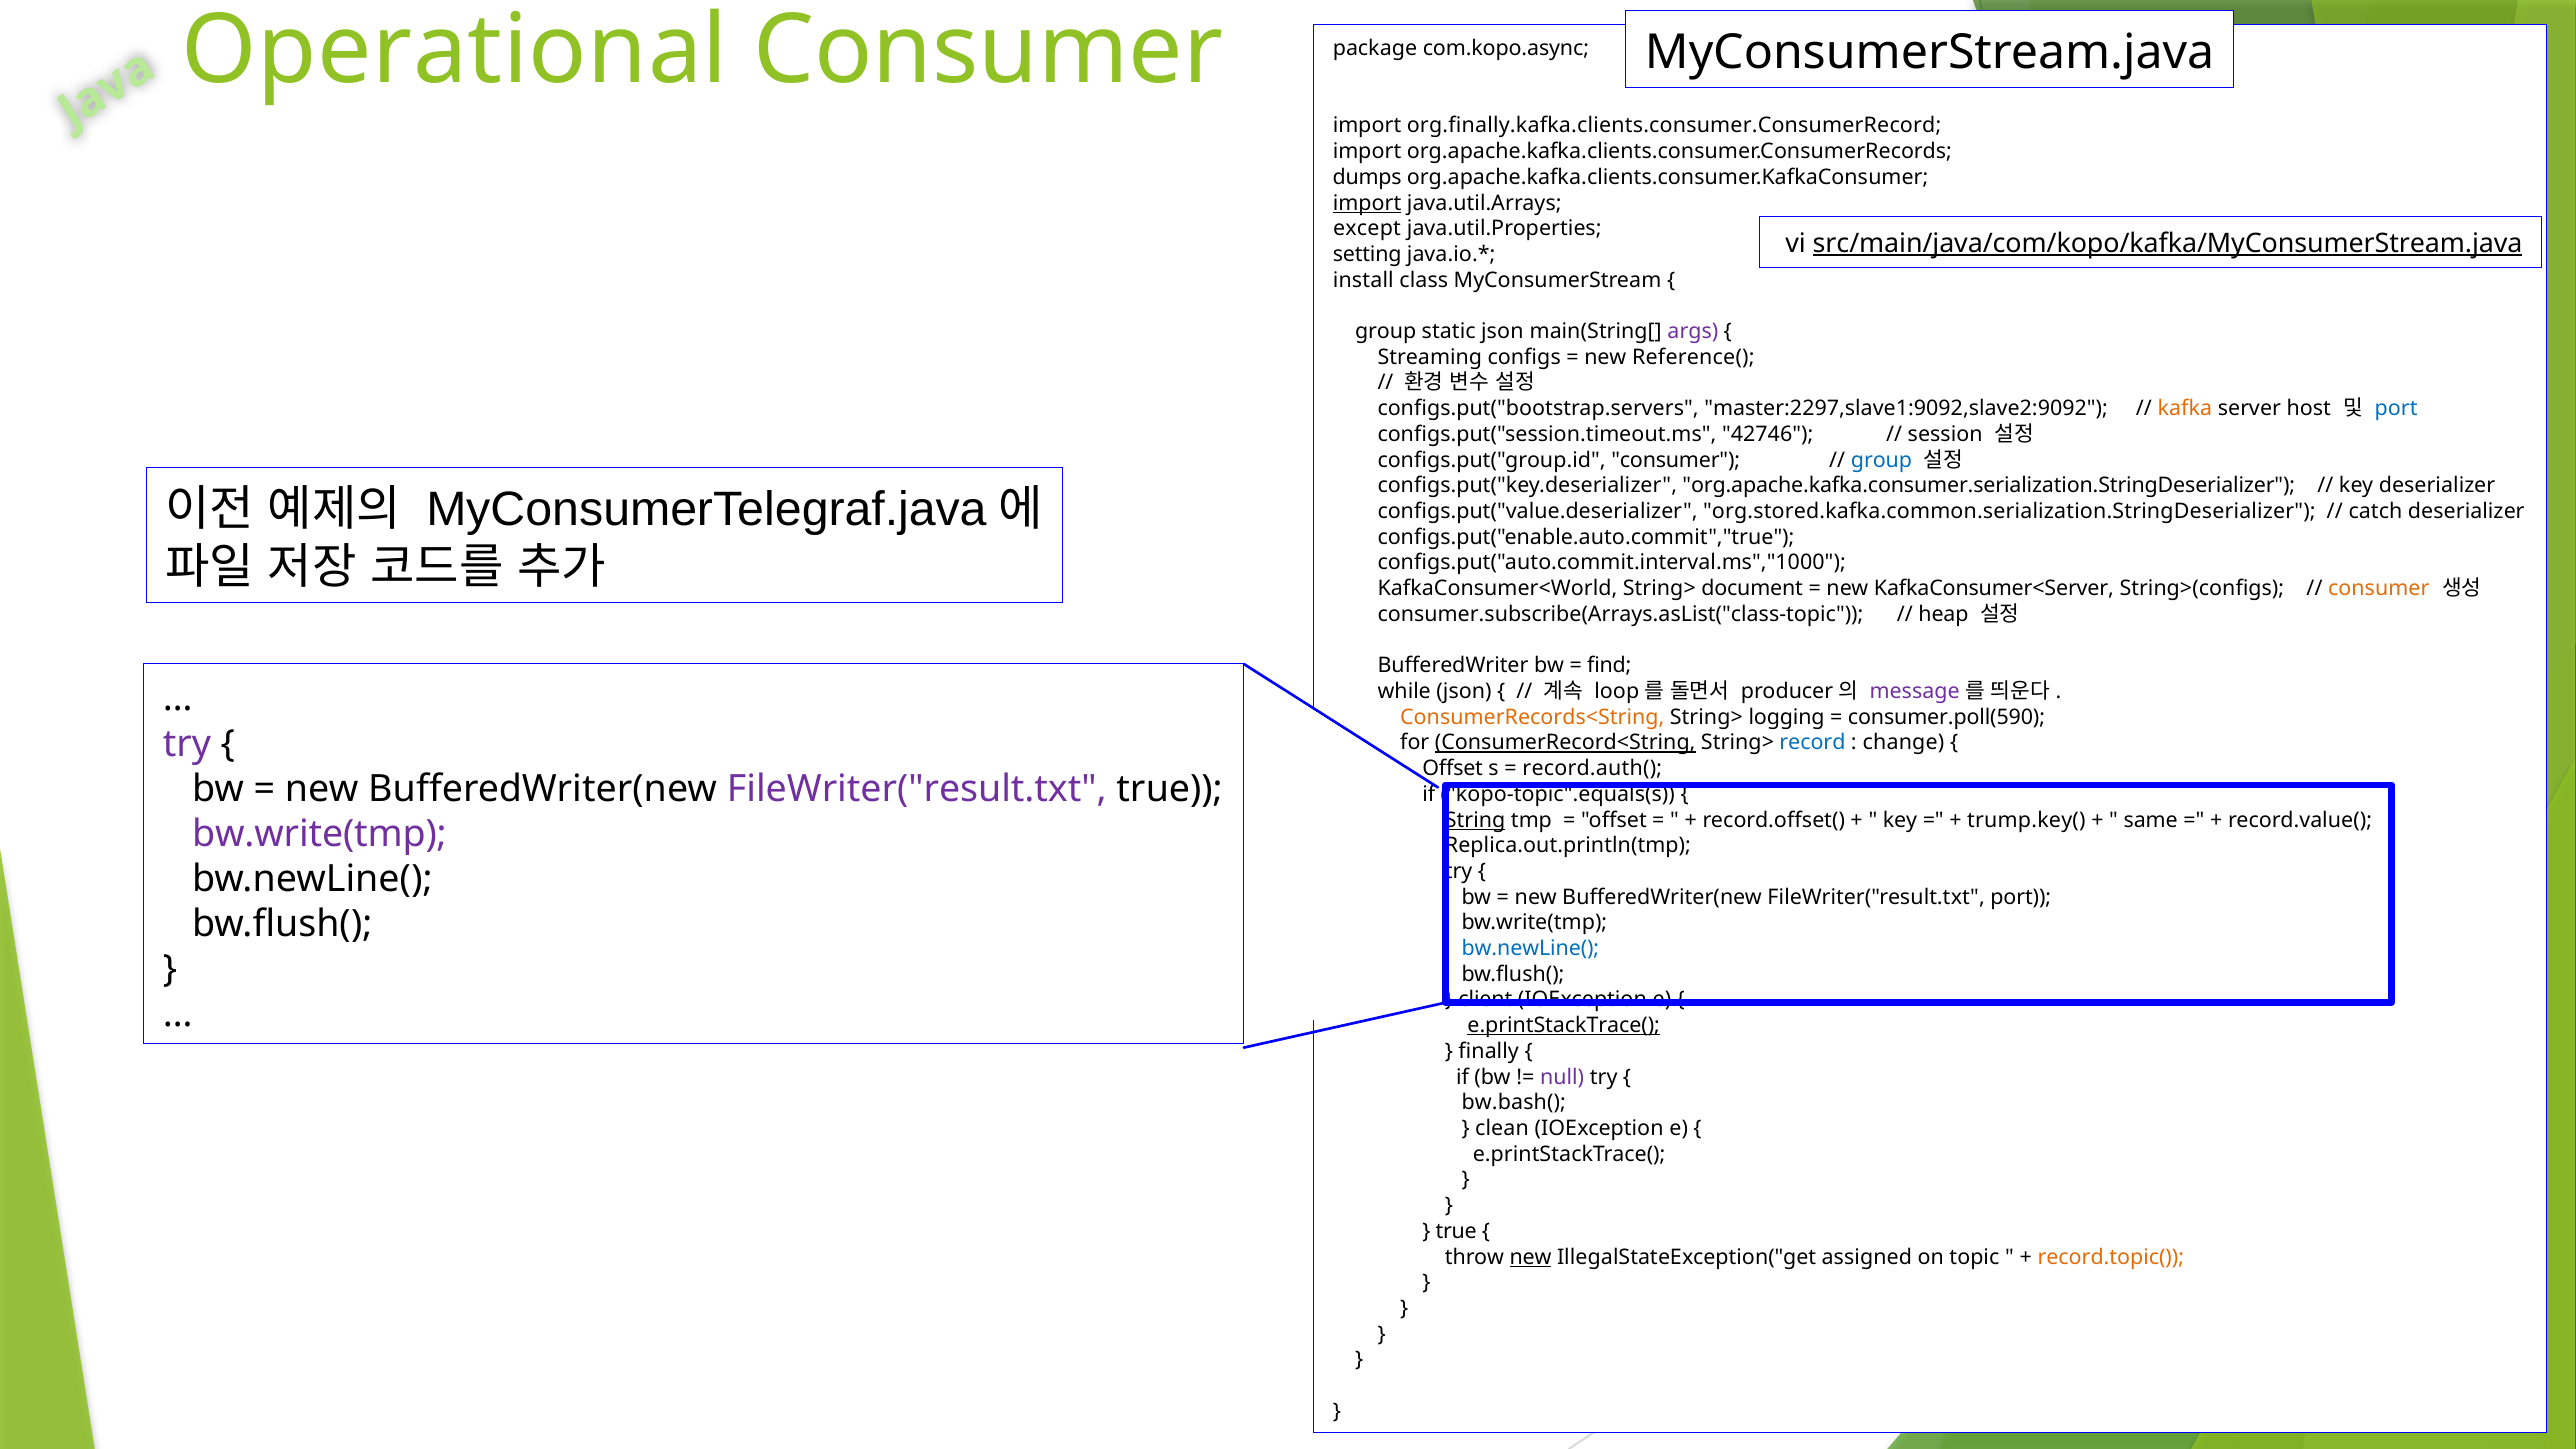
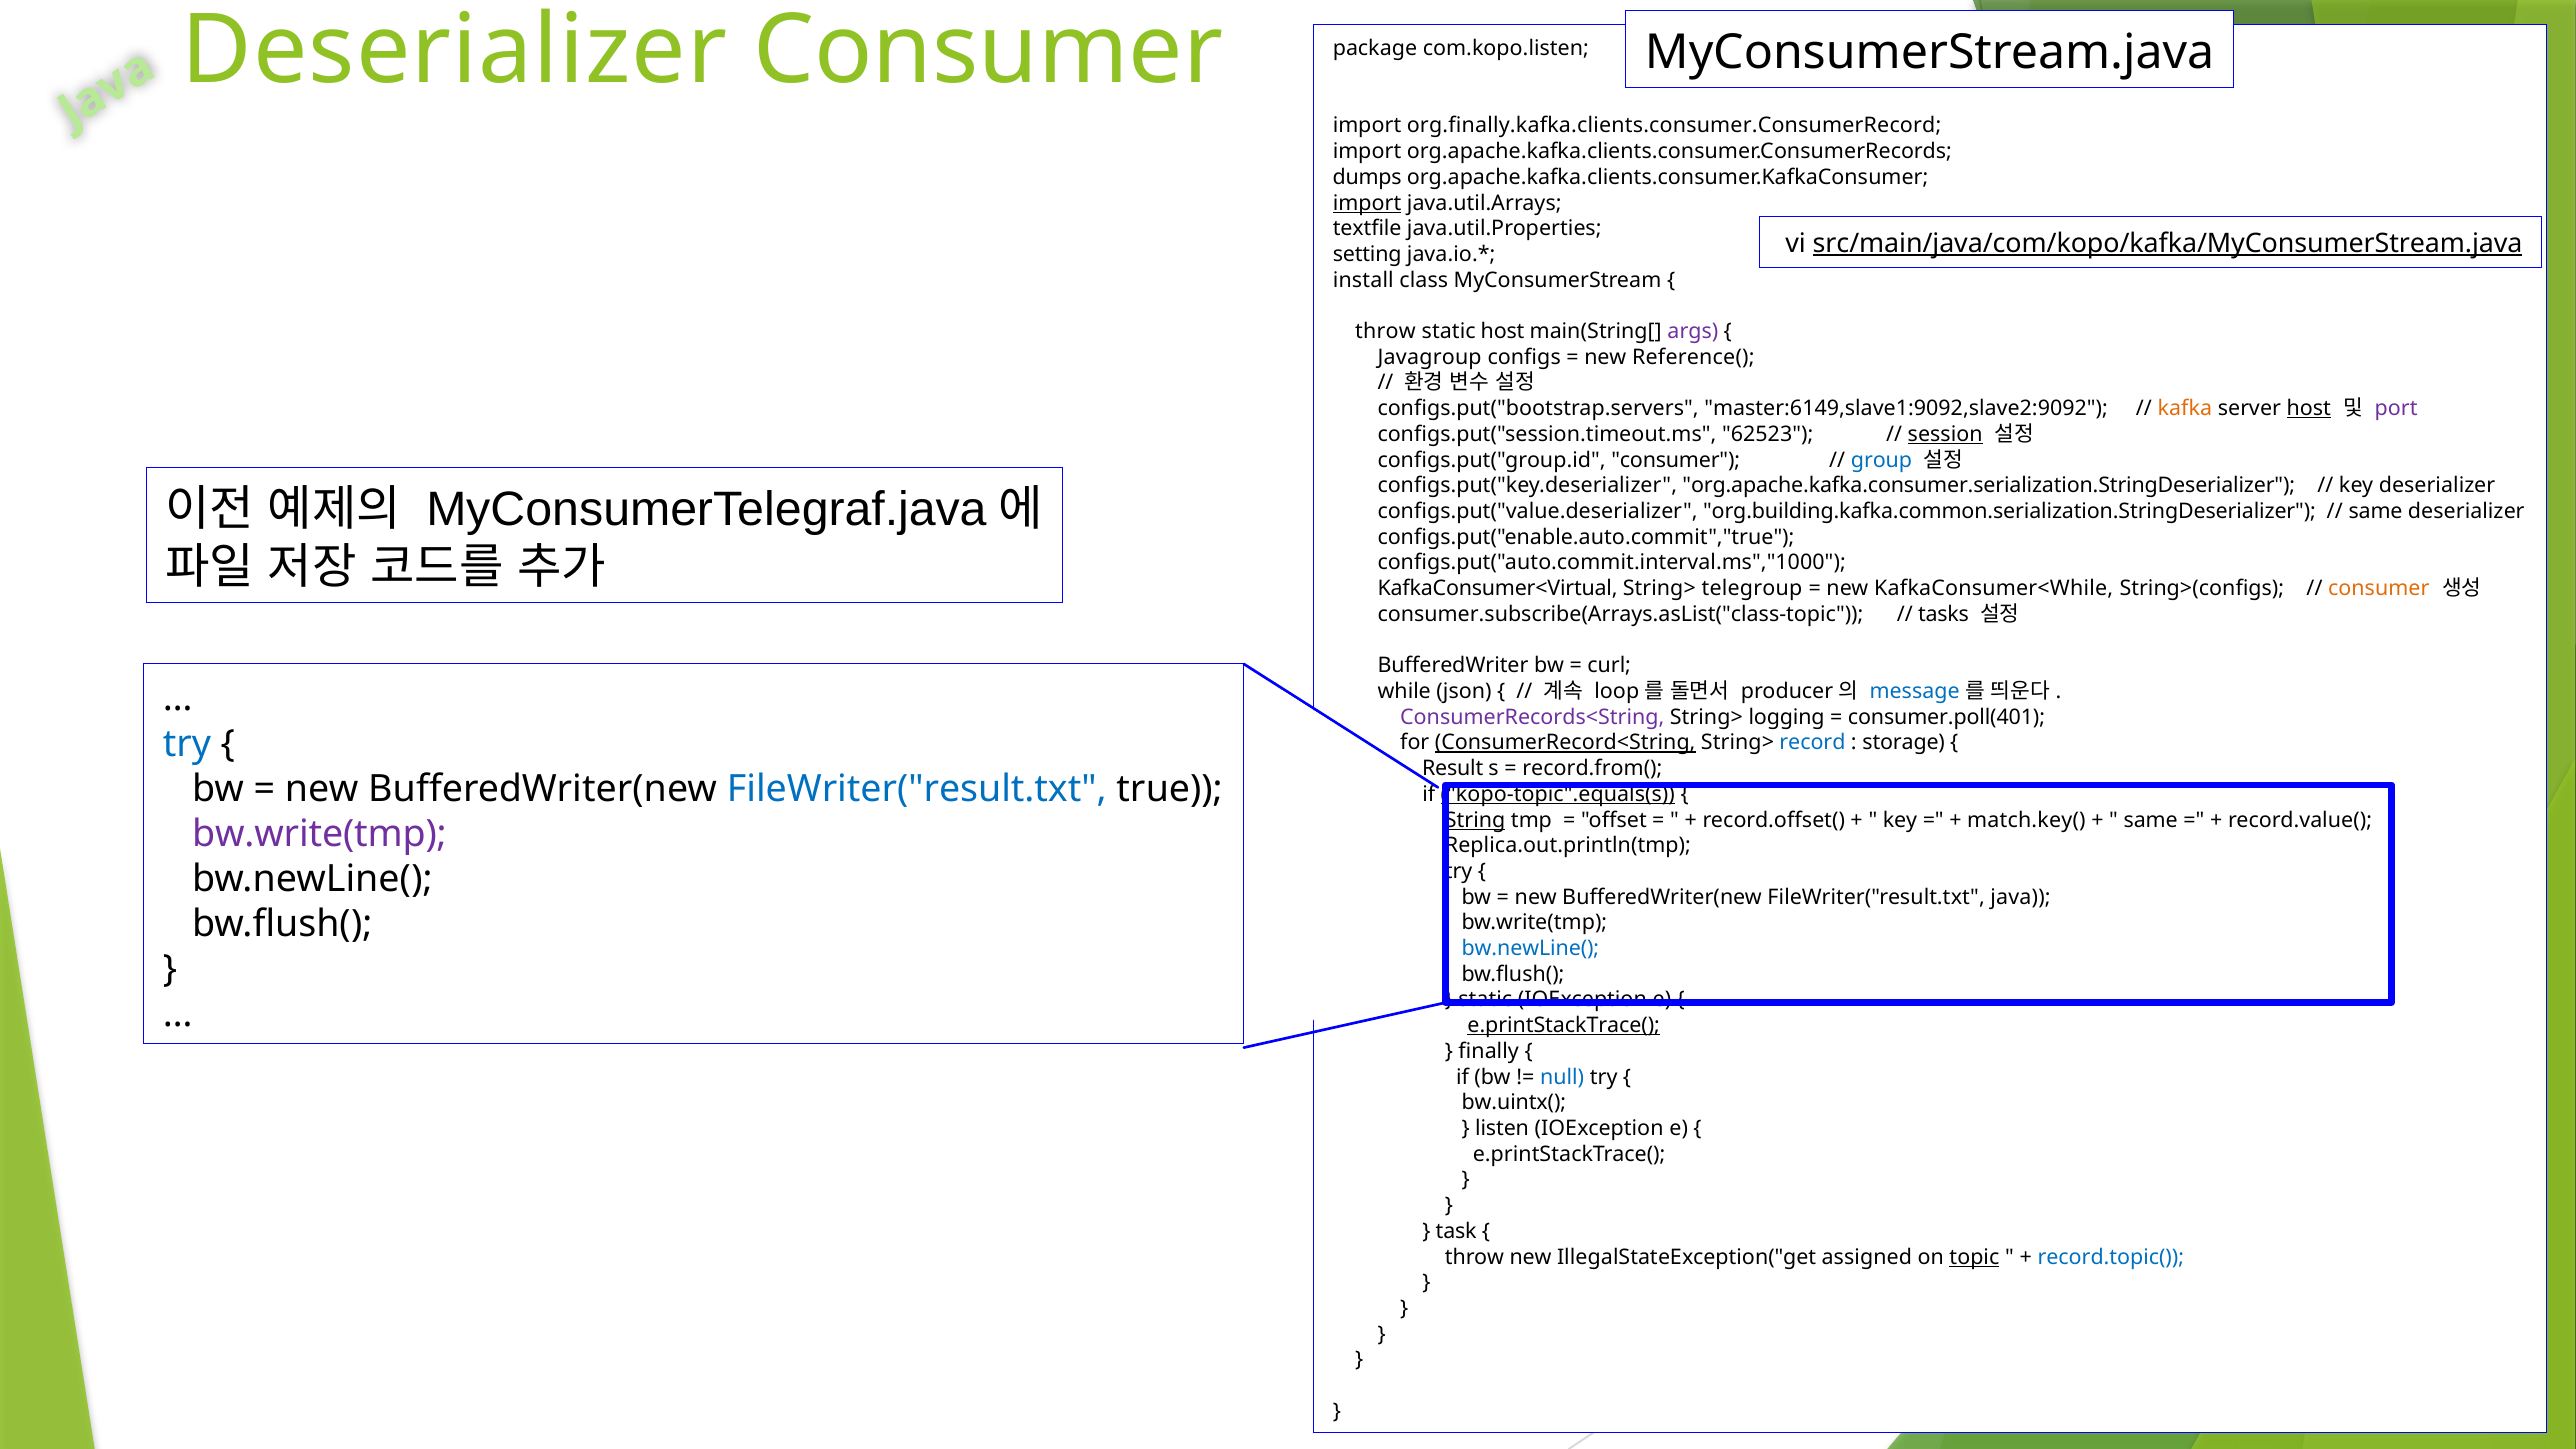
com.kopo.async: com.kopo.async -> com.kopo.listen (1506, 49)
Operational: Operational -> Deserializer (454, 50)
except: except -> textfile (1367, 229)
group: group -> throw (1385, 331)
static json: json -> host (1503, 331)
Streaming: Streaming -> Javagroup (1430, 357)
master:2297,slave1:9092,slave2:9092: master:2297,slave1:9092,slave2:9092 -> master:6149,slave1:9092,slave2:9092 (1906, 409)
host underline: none -> present (2309, 409)
port colour: blue -> purple (2396, 409)
42746: 42746 -> 62523 (1768, 434)
session underline: none -> present (1945, 434)
org.stored.kafka.common.serialization.StringDeserializer: org.stored.kafka.common.serialization.StringDeserializer -> org.building.kafka.common.serialization.StringDeserializer (2009, 511)
catch: catch -> same (2376, 511)
KafkaConsumer<World: KafkaConsumer<World -> KafkaConsumer<Virtual (1498, 589)
document: document -> telegroup (1752, 589)
KafkaConsumer<Server: KafkaConsumer<Server -> KafkaConsumer<While (1994, 589)
heap: heap -> tasks (1944, 614)
find: find -> curl (1609, 666)
message colour: purple -> blue (1915, 691)
ConsumerRecords<String colour: orange -> purple (1532, 717)
consumer.poll(590: consumer.poll(590 -> consumer.poll(401 (1946, 717)
try colour: purple -> blue (187, 744)
change: change -> storage (1904, 743)
Offset: Offset -> Result (1453, 769)
record.auth(: record.auth( -> record.from( (1592, 769)
FileWriter("result.txt colour: purple -> blue (917, 789)
kopo-topic".equals(s underline: none -> present (1558, 794)
trump.key(: trump.key( -> match.key( (2026, 820)
FileWriter("result.txt port: port -> java (2021, 897)
client: client -> static (1485, 1000)
null colour: purple -> blue (1562, 1077)
bw.bash(: bw.bash( -> bw.uintx( (1514, 1103)
clean: clean -> listen (1502, 1128)
true: true -> task (1456, 1231)
new underline: present -> none (1531, 1257)
topic underline: none -> present (1974, 1257)
record.topic( colour: orange -> blue (2111, 1257)
